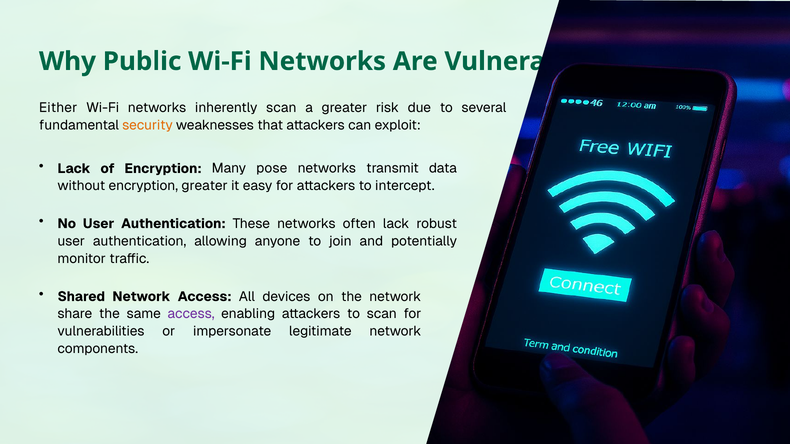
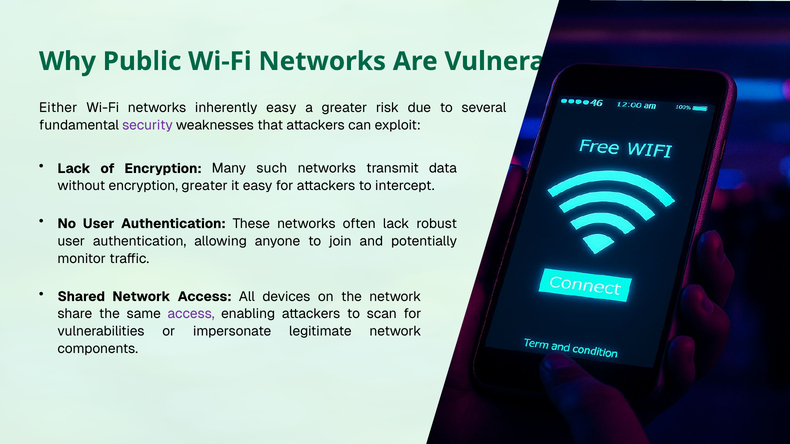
inherently scan: scan -> easy (281, 108)
security colour: orange -> purple (147, 125)
pose: pose -> such (272, 169)
